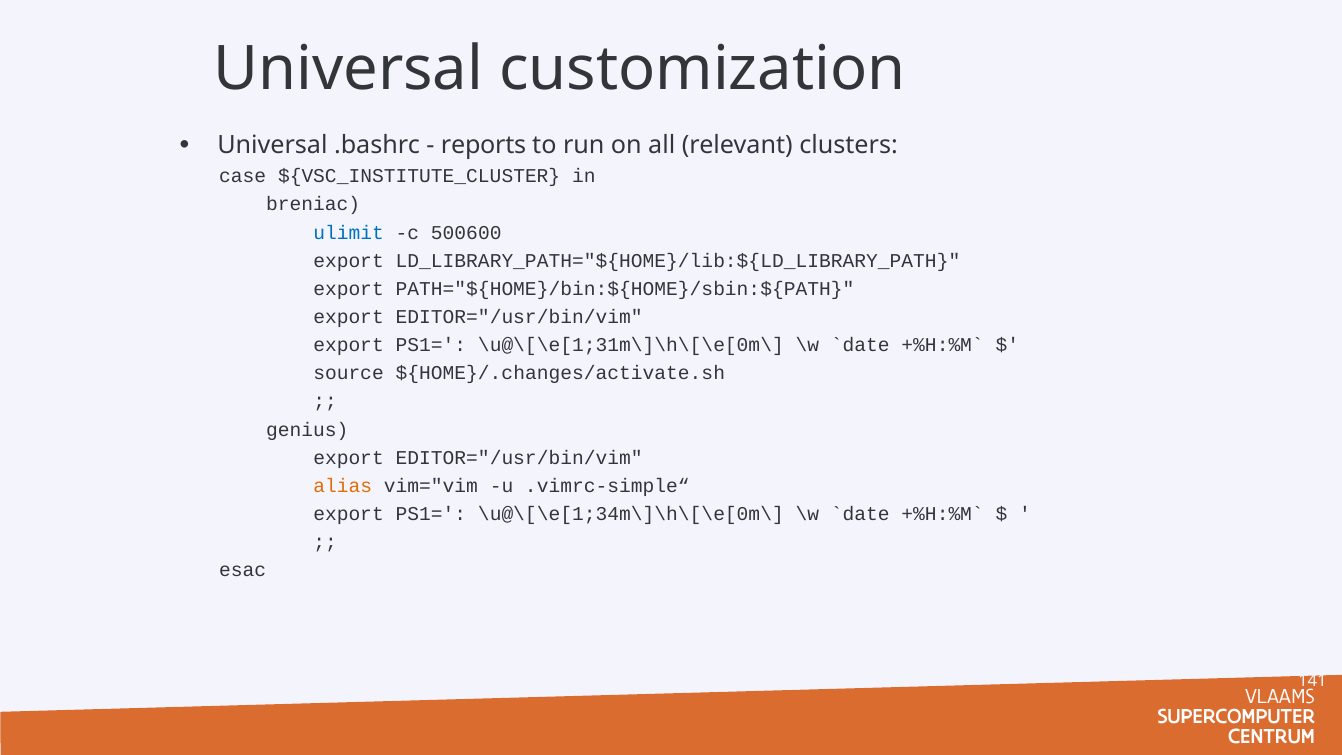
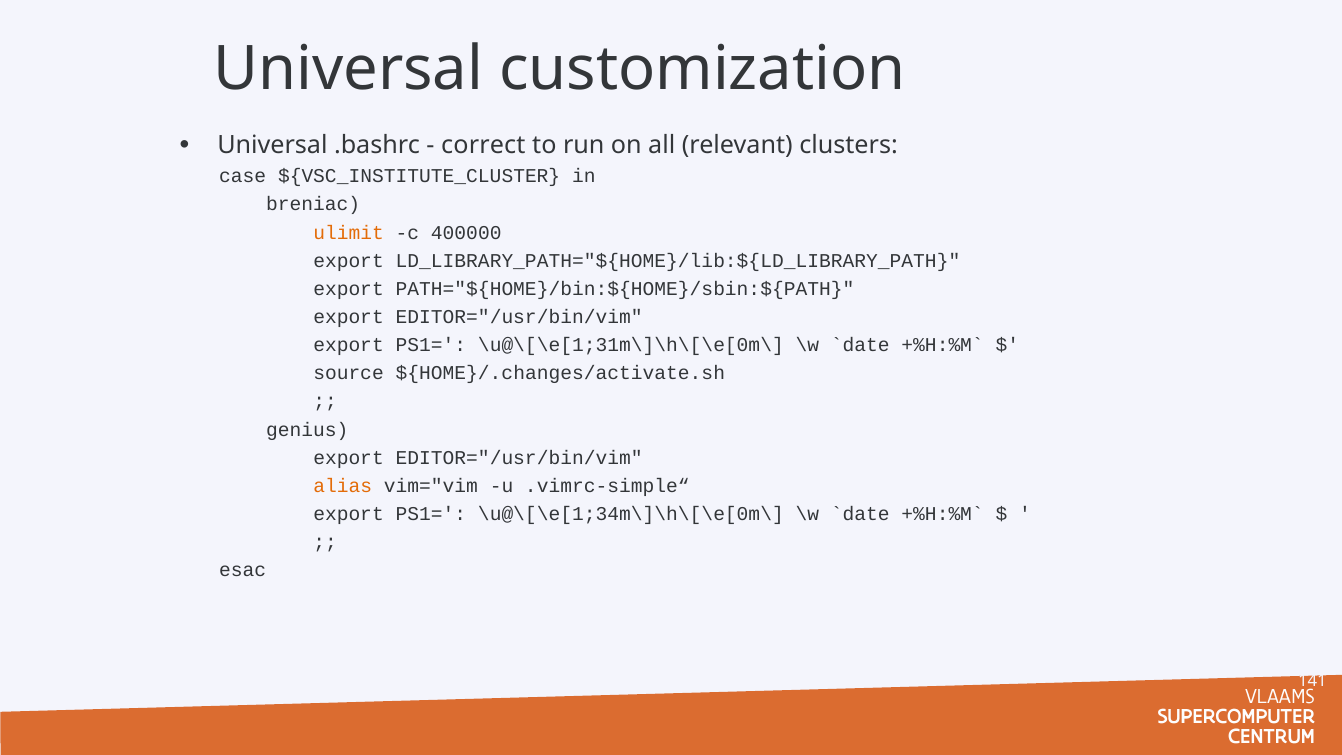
reports: reports -> correct (483, 145)
ulimit colour: blue -> orange (349, 233)
500600: 500600 -> 400000 (466, 233)
